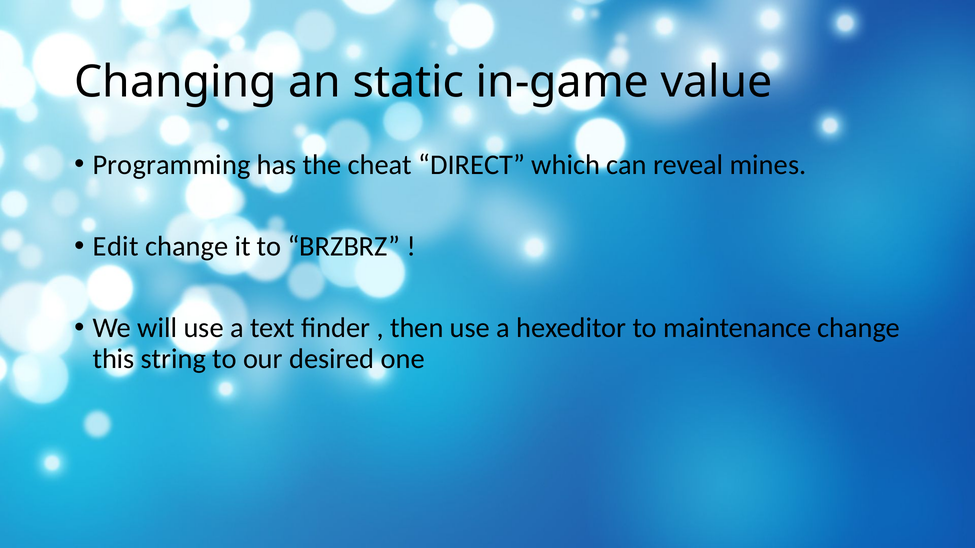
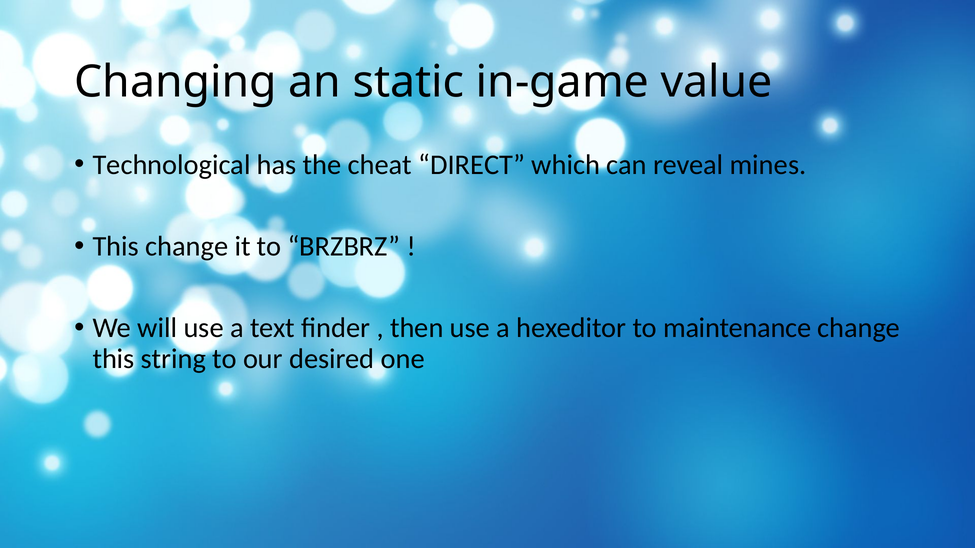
Programming: Programming -> Technological (172, 165)
Edit: Edit -> This (116, 247)
